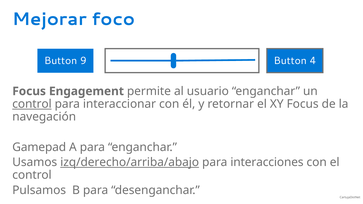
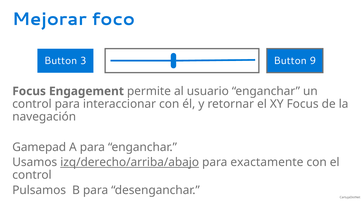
9: 9 -> 3 (83, 61)
4: 4 -> 9 (313, 61)
control underline: present -> none (32, 104)
interacciones: interacciones -> exactamente (267, 162)
